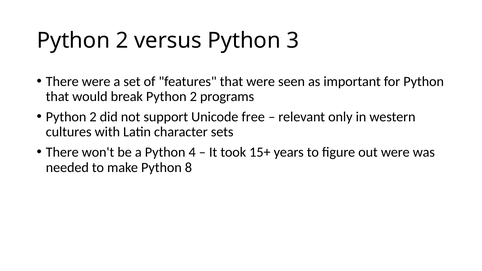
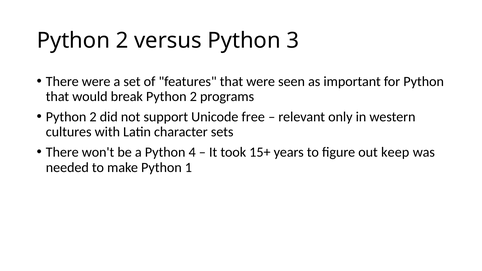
out were: were -> keep (395, 152)
8: 8 -> 1 (188, 167)
